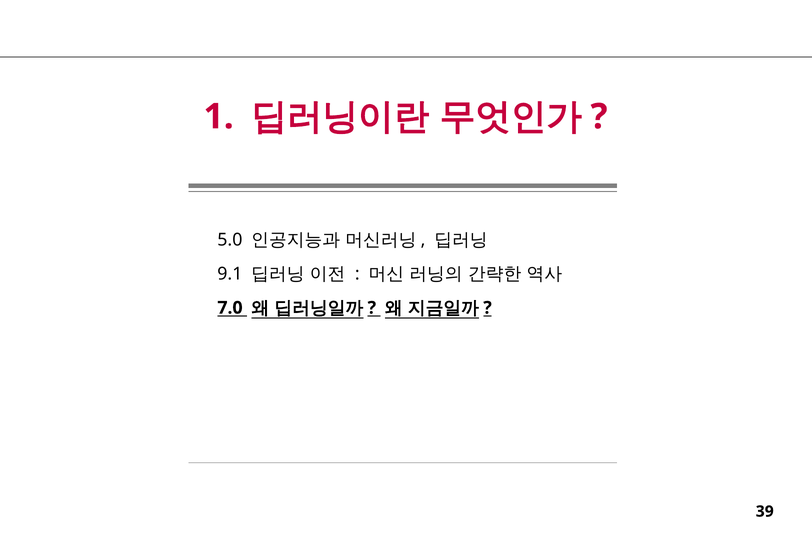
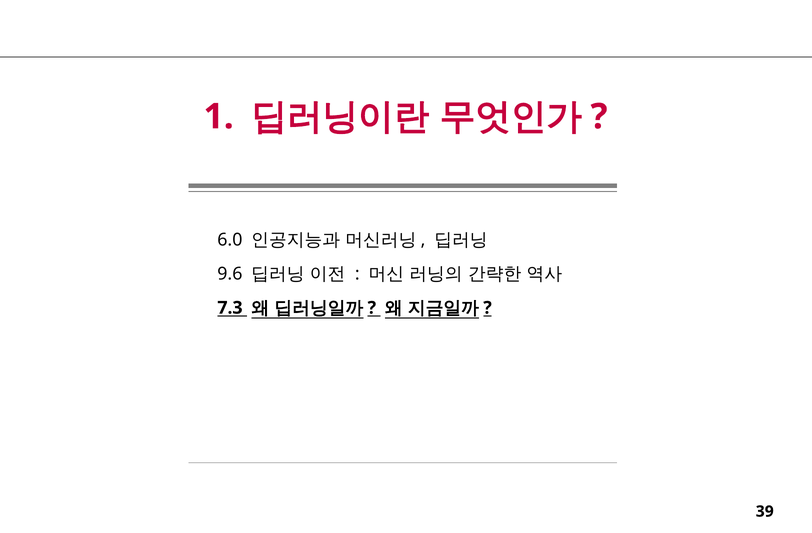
5.0: 5.0 -> 6.0 (230, 240)
9.1: 9.1 -> 9.6 (230, 274)
7.0: 7.0 -> 7.3 (230, 308)
